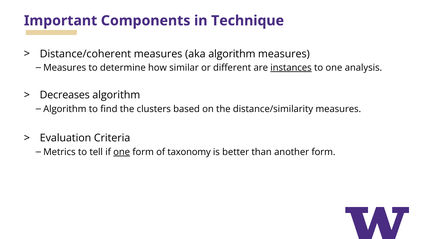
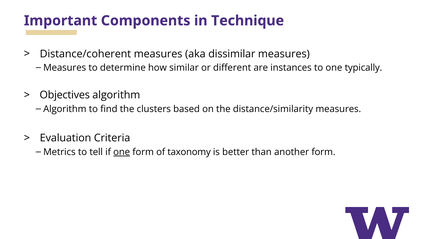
aka algorithm: algorithm -> dissimilar (232, 54)
instances underline: present -> none (291, 68)
analysis: analysis -> typically (363, 68)
Decreases: Decreases -> Objectives (65, 95)
